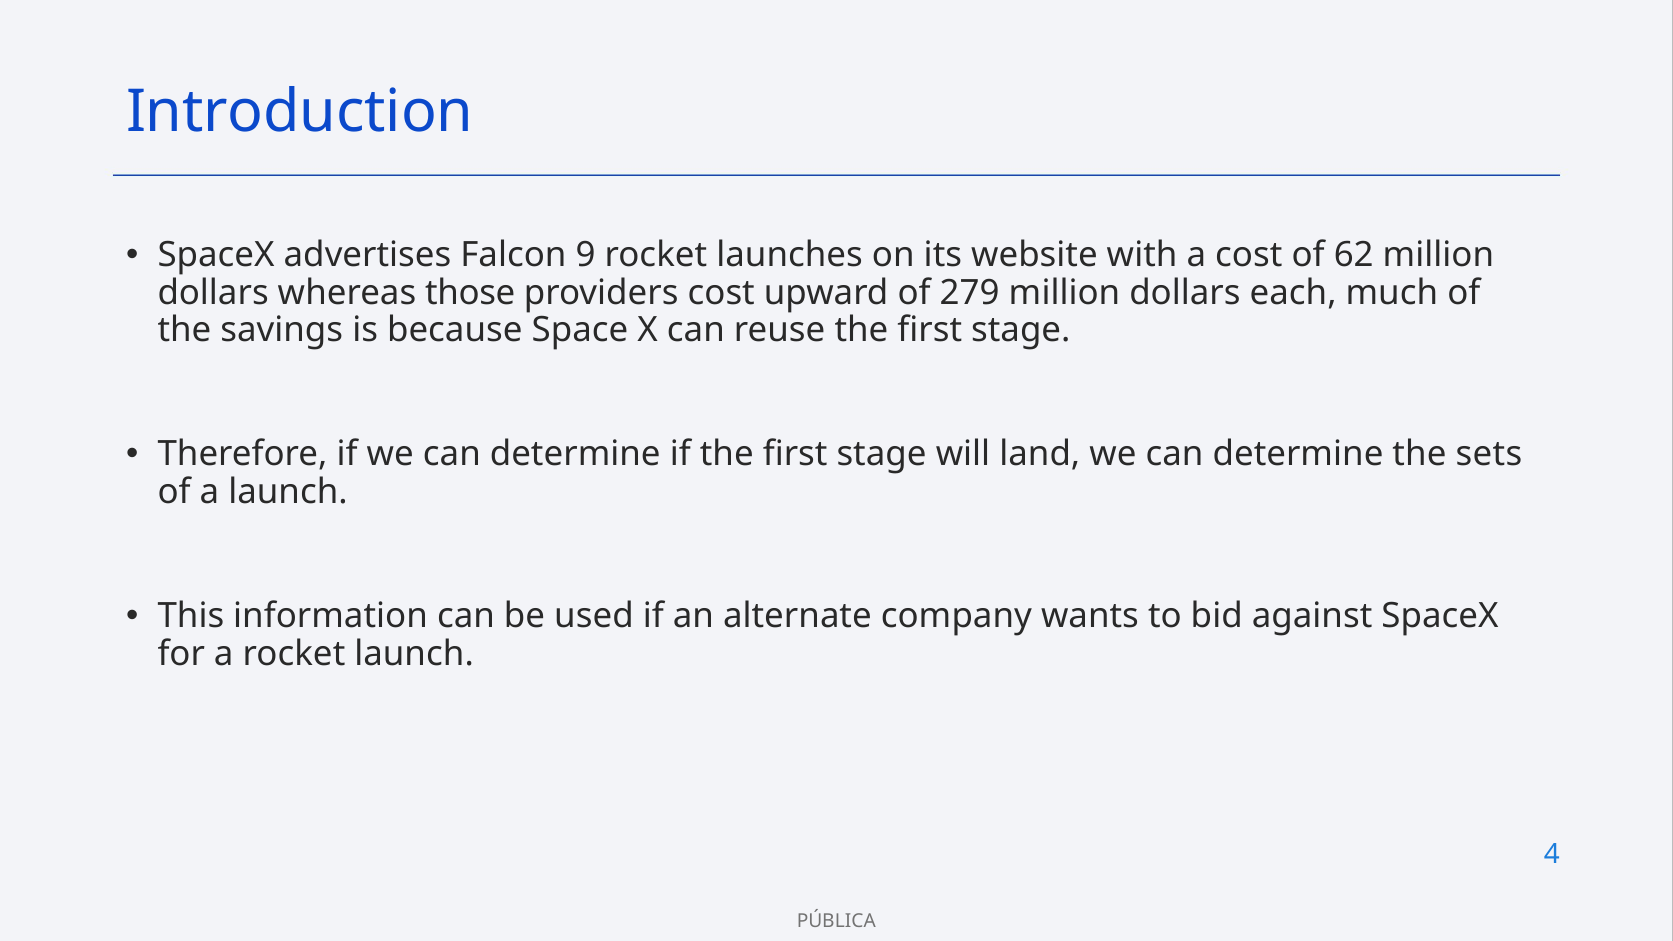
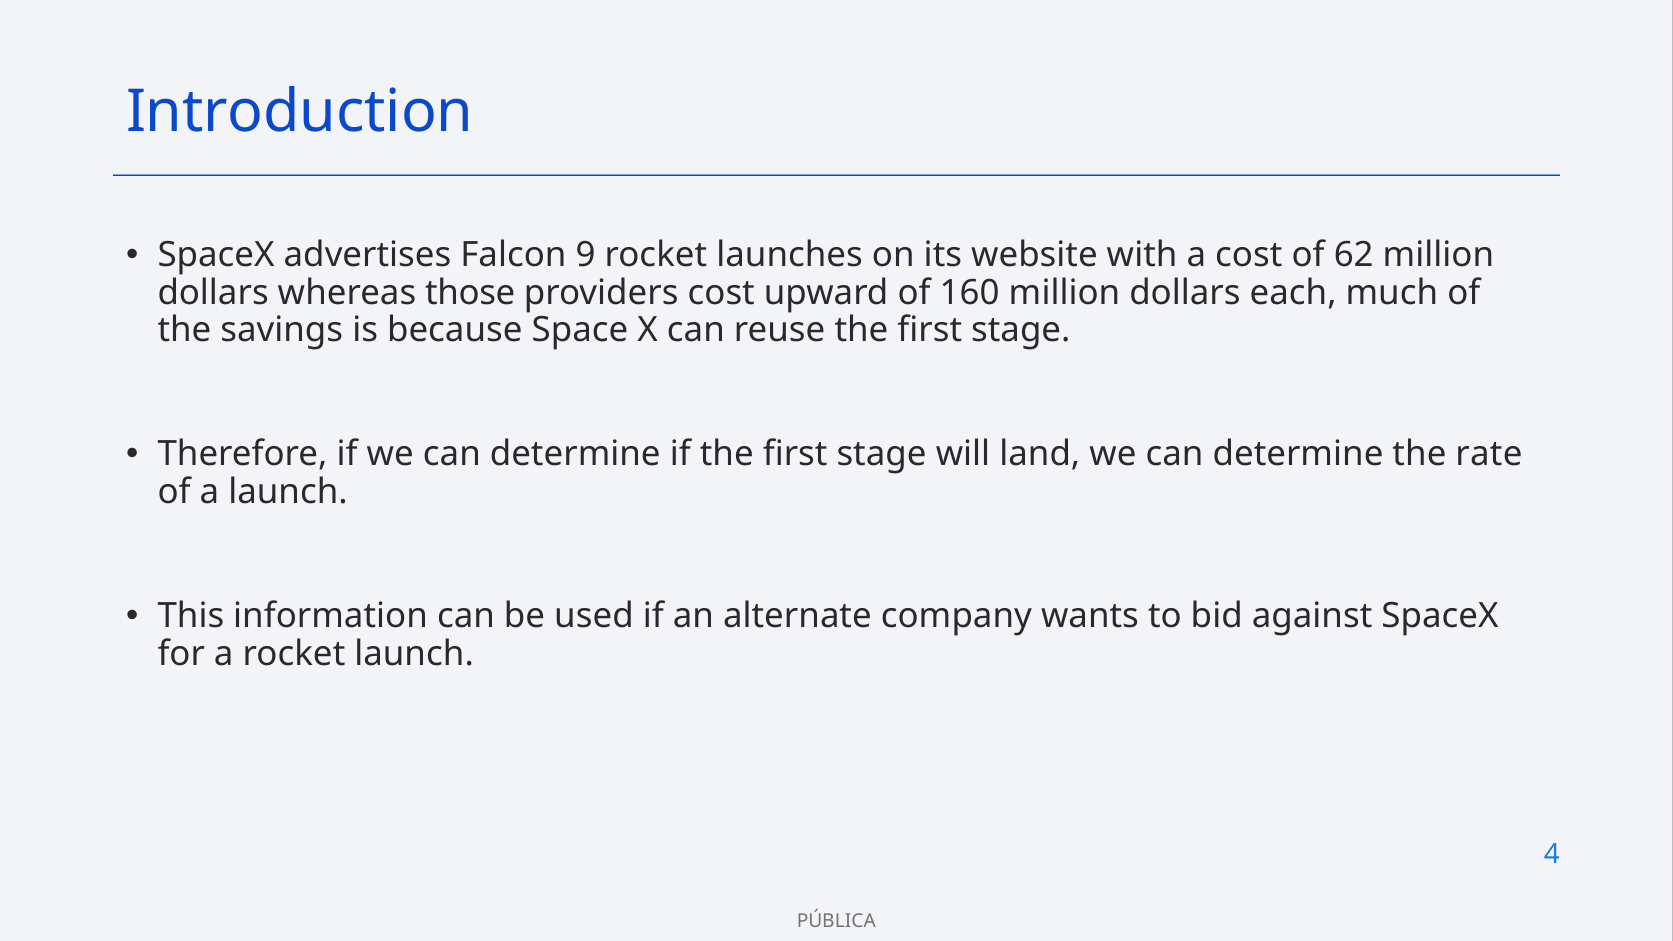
279: 279 -> 160 (970, 293)
sets: sets -> rate (1489, 454)
